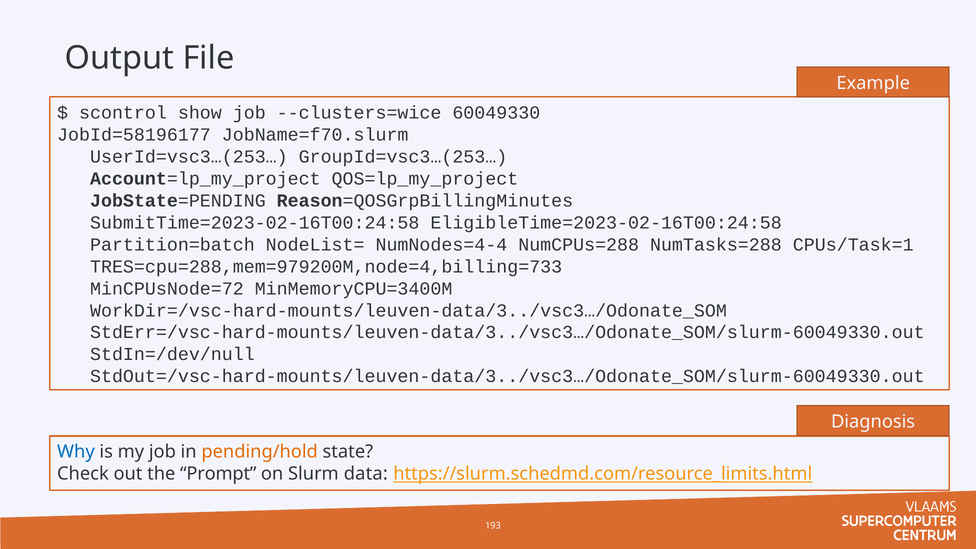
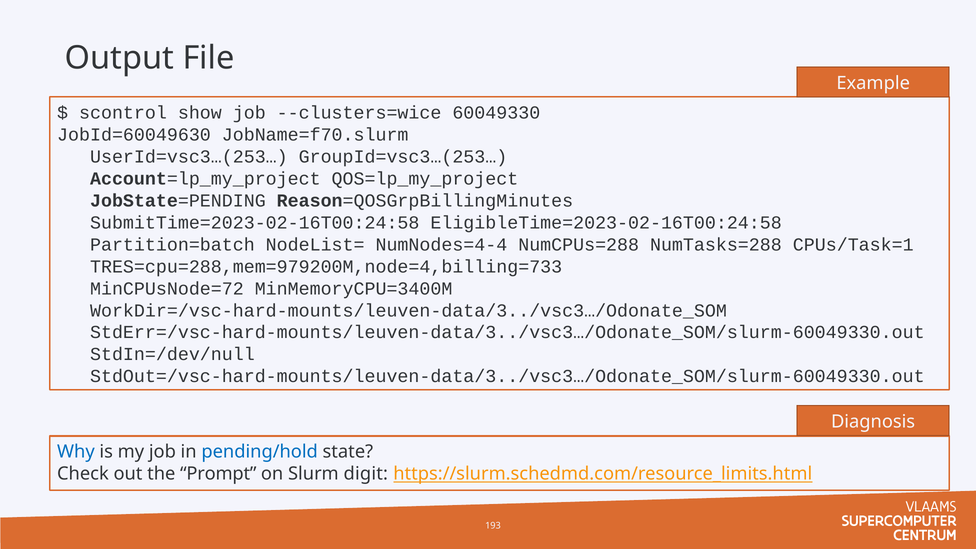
JobId=58196177: JobId=58196177 -> JobId=60049630 (134, 135)
pending/hold colour: orange -> blue (260, 452)
data: data -> digit (366, 474)
